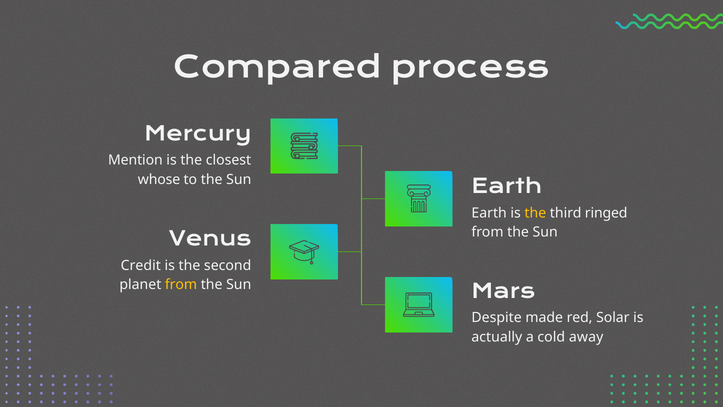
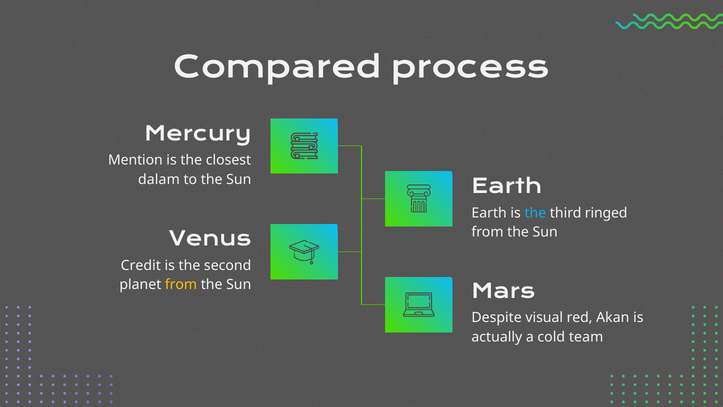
whose: whose -> dalam (159, 180)
the colour: yellow -> light blue (535, 213)
made: made -> visual (544, 318)
Solar: Solar -> Akan (613, 318)
away: away -> team (586, 337)
